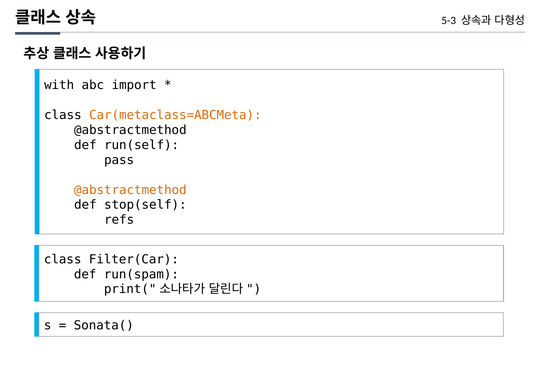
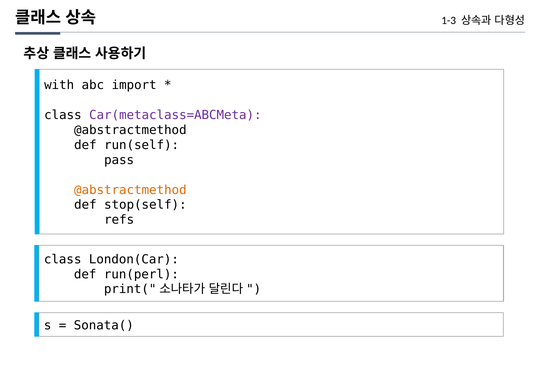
5-3: 5-3 -> 1-3 (449, 20)
Car(metaclass=ABCMeta colour: orange -> purple (175, 115)
Filter(Car: Filter(Car -> London(Car (134, 259)
run(spam: run(spam -> run(perl (141, 274)
